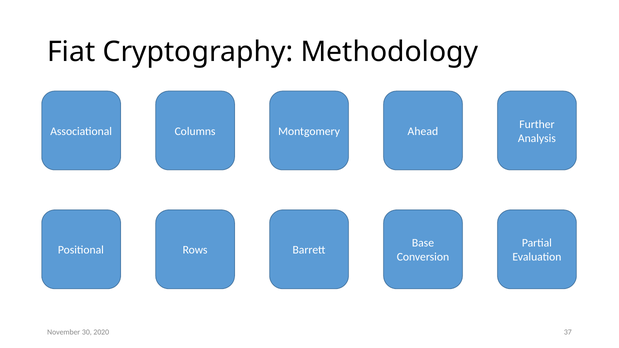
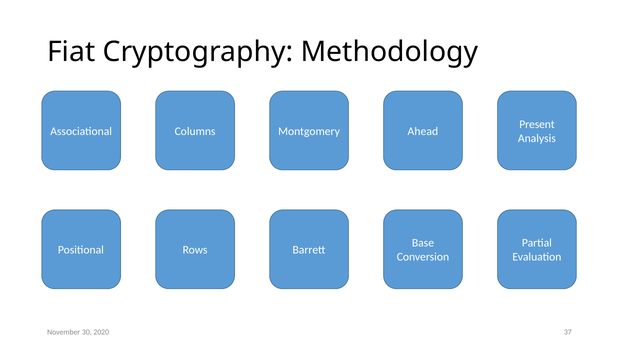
Further: Further -> Present (537, 124)
